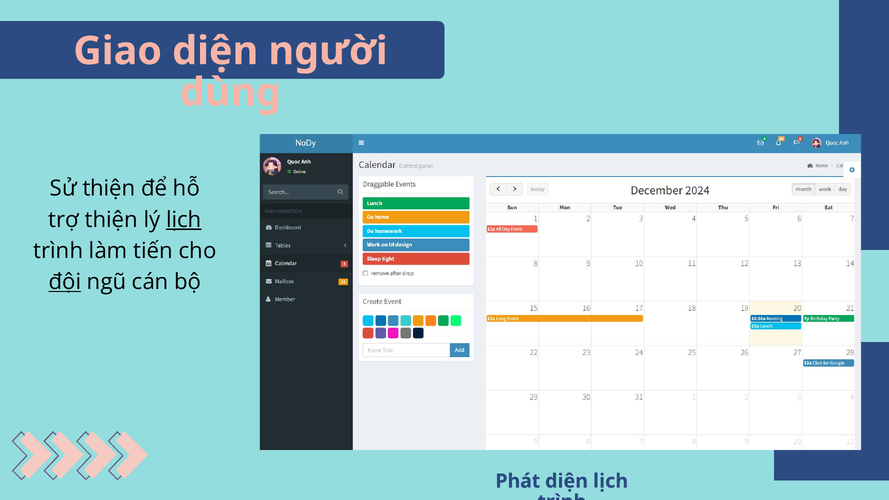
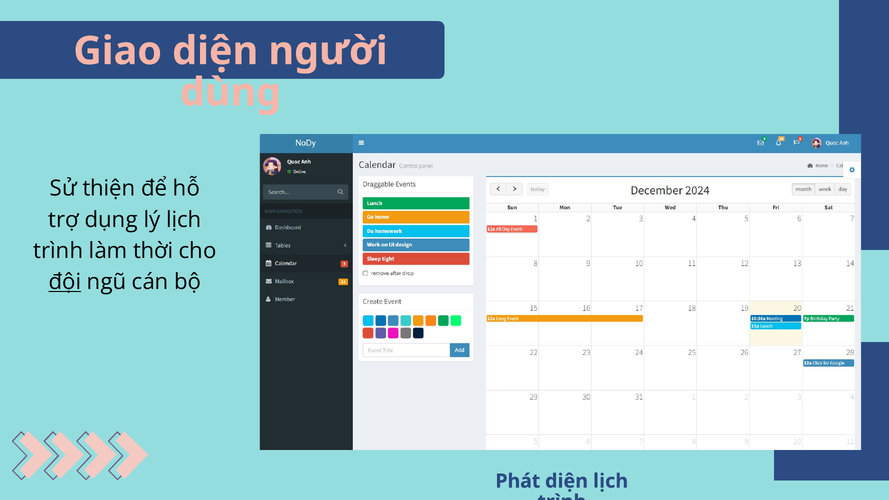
trợ thiện: thiện -> dụng (111, 220)
lịch underline: present -> none (184, 220)
tiến: tiến -> thời (153, 251)
